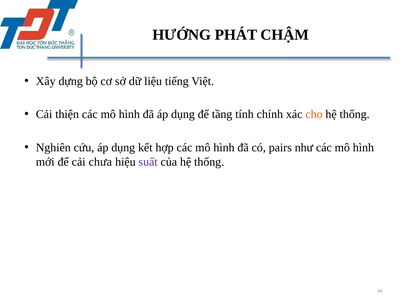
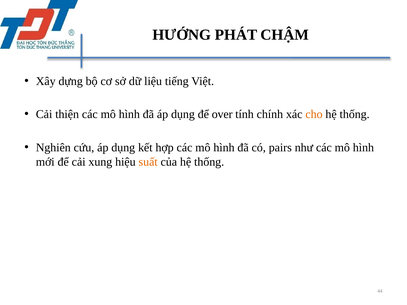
tầng: tầng -> over (222, 114)
chưa: chưa -> xung (100, 162)
suất colour: purple -> orange (148, 162)
